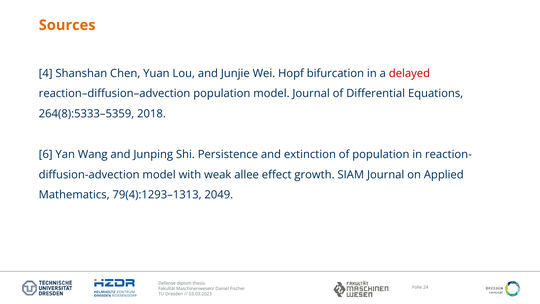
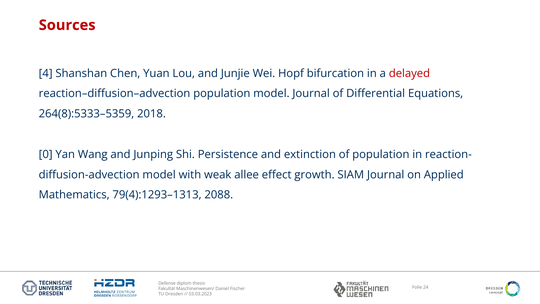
Sources colour: orange -> red (67, 25)
6: 6 -> 0 (46, 154)
2049: 2049 -> 2088 (219, 195)
